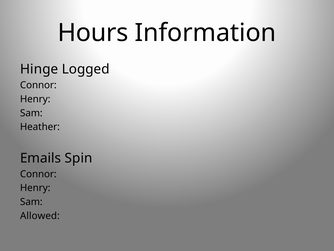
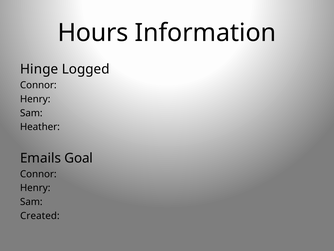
Spin: Spin -> Goal (79, 158)
Allowed: Allowed -> Created (40, 215)
